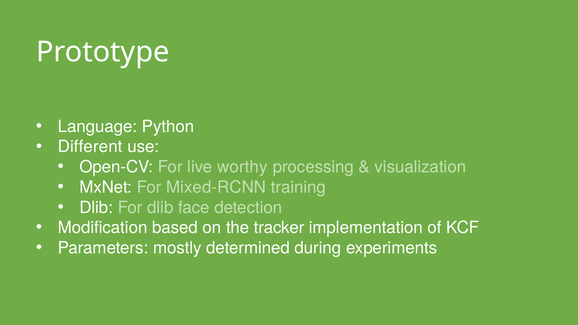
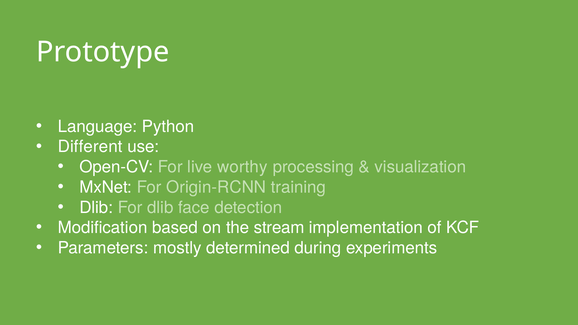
Mixed-RCNN: Mixed-RCNN -> Origin-RCNN (216, 187)
tracker: tracker -> stream (279, 228)
